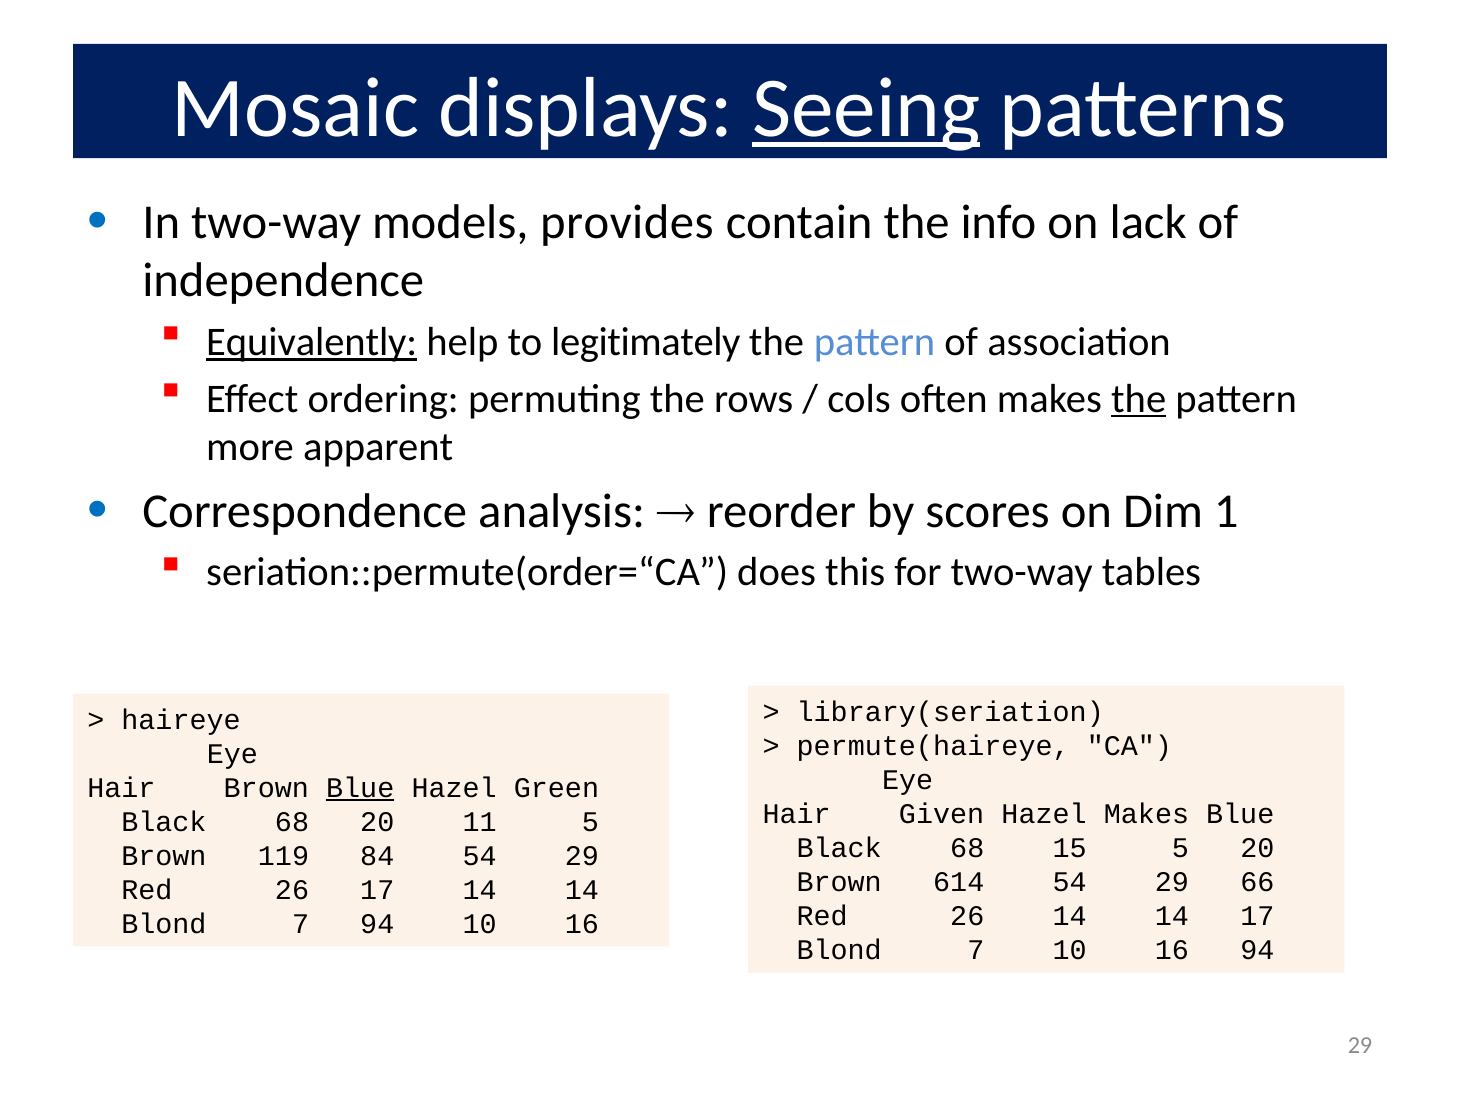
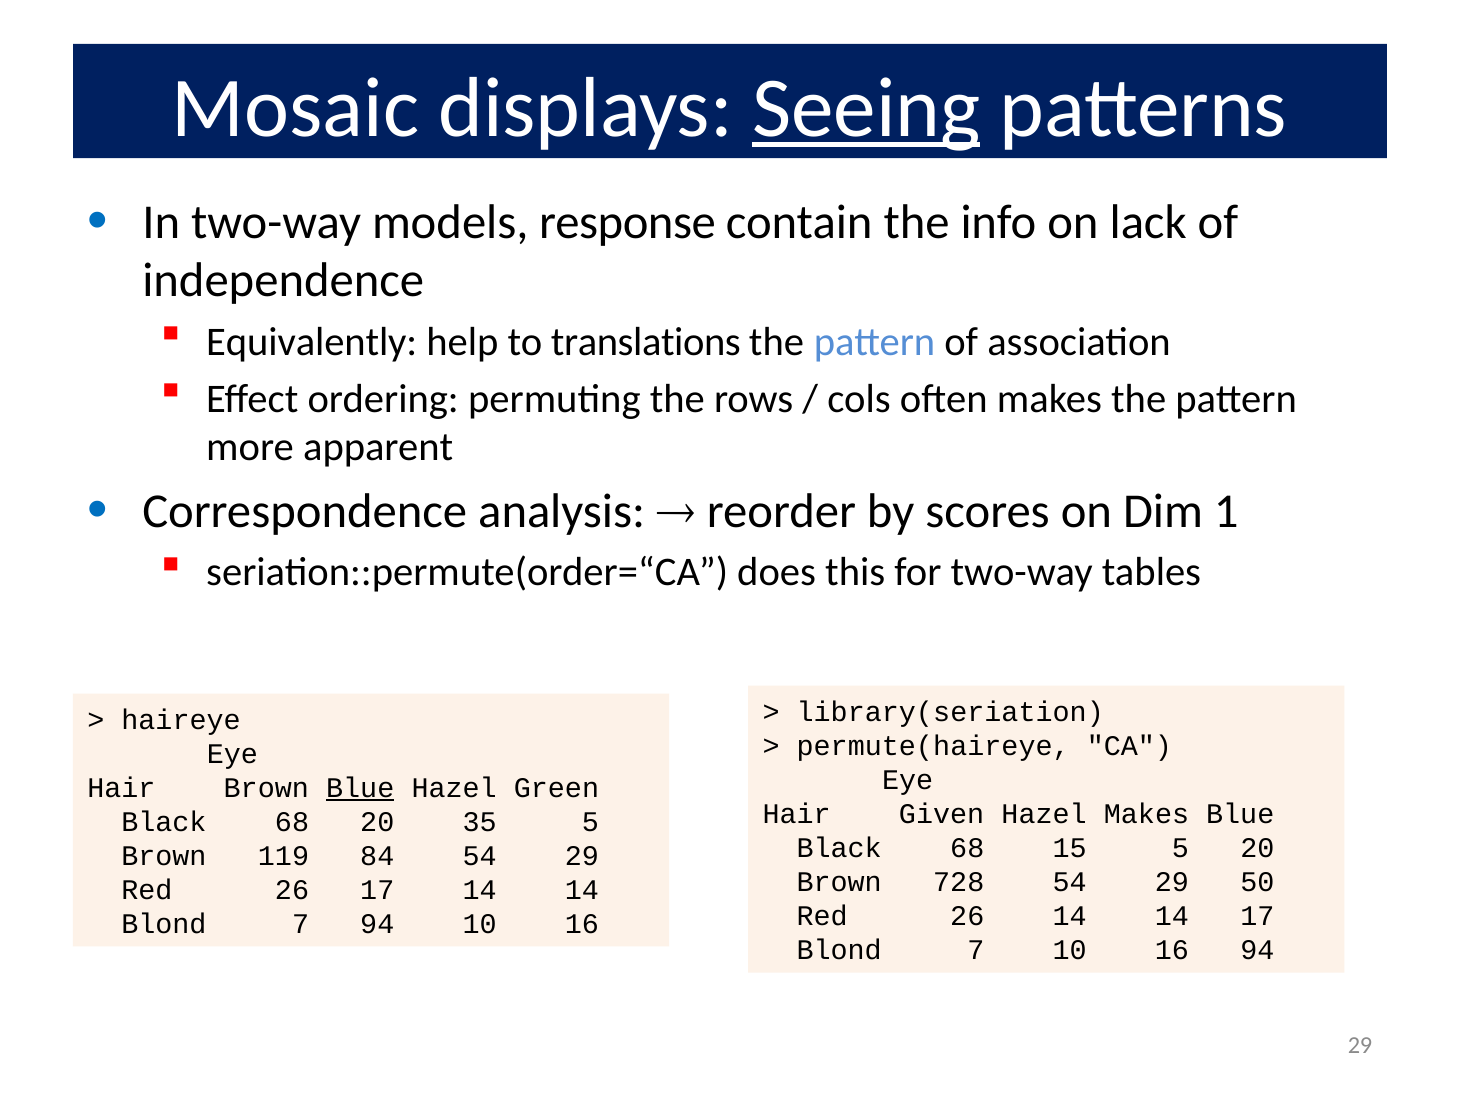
provides: provides -> response (627, 222)
Equivalently underline: present -> none (312, 342)
legitimately: legitimately -> translations (646, 342)
the underline: present -> none (1139, 399)
11: 11 -> 35 (480, 822)
614: 614 -> 728 (959, 882)
66: 66 -> 50 (1257, 882)
